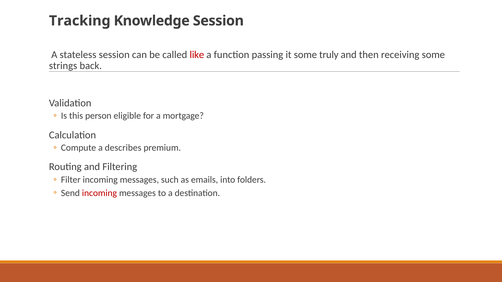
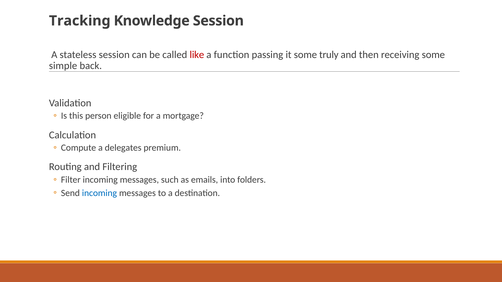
strings: strings -> simple (63, 66)
describes: describes -> delegates (123, 148)
incoming colour: red -> blue (99, 193)
